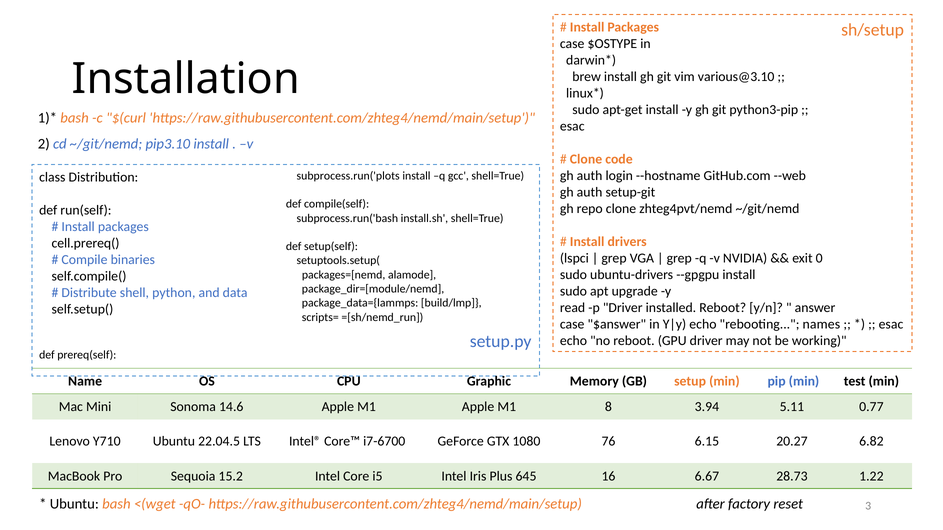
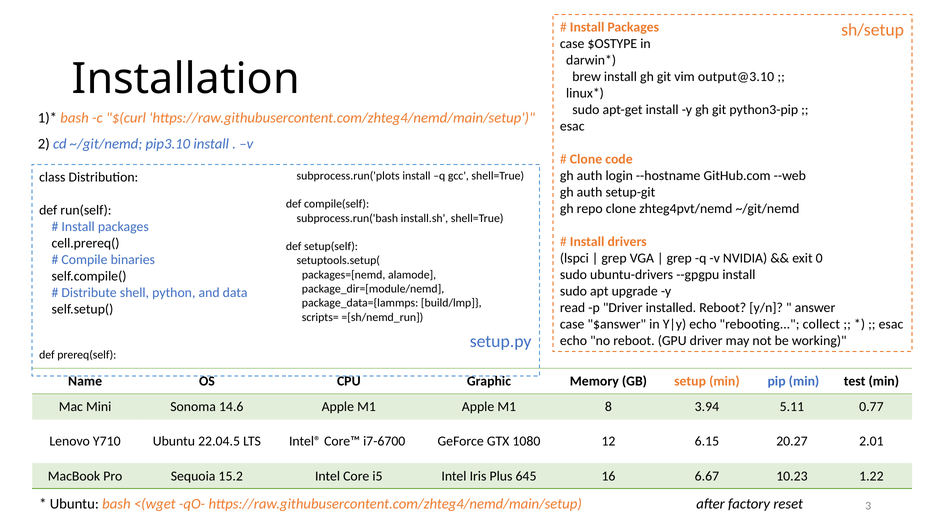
various@3.10: various@3.10 -> output@3.10 (736, 77)
names: names -> collect (821, 325)
76: 76 -> 12 (608, 442)
6.82: 6.82 -> 2.01 (871, 442)
28.73: 28.73 -> 10.23 (792, 476)
